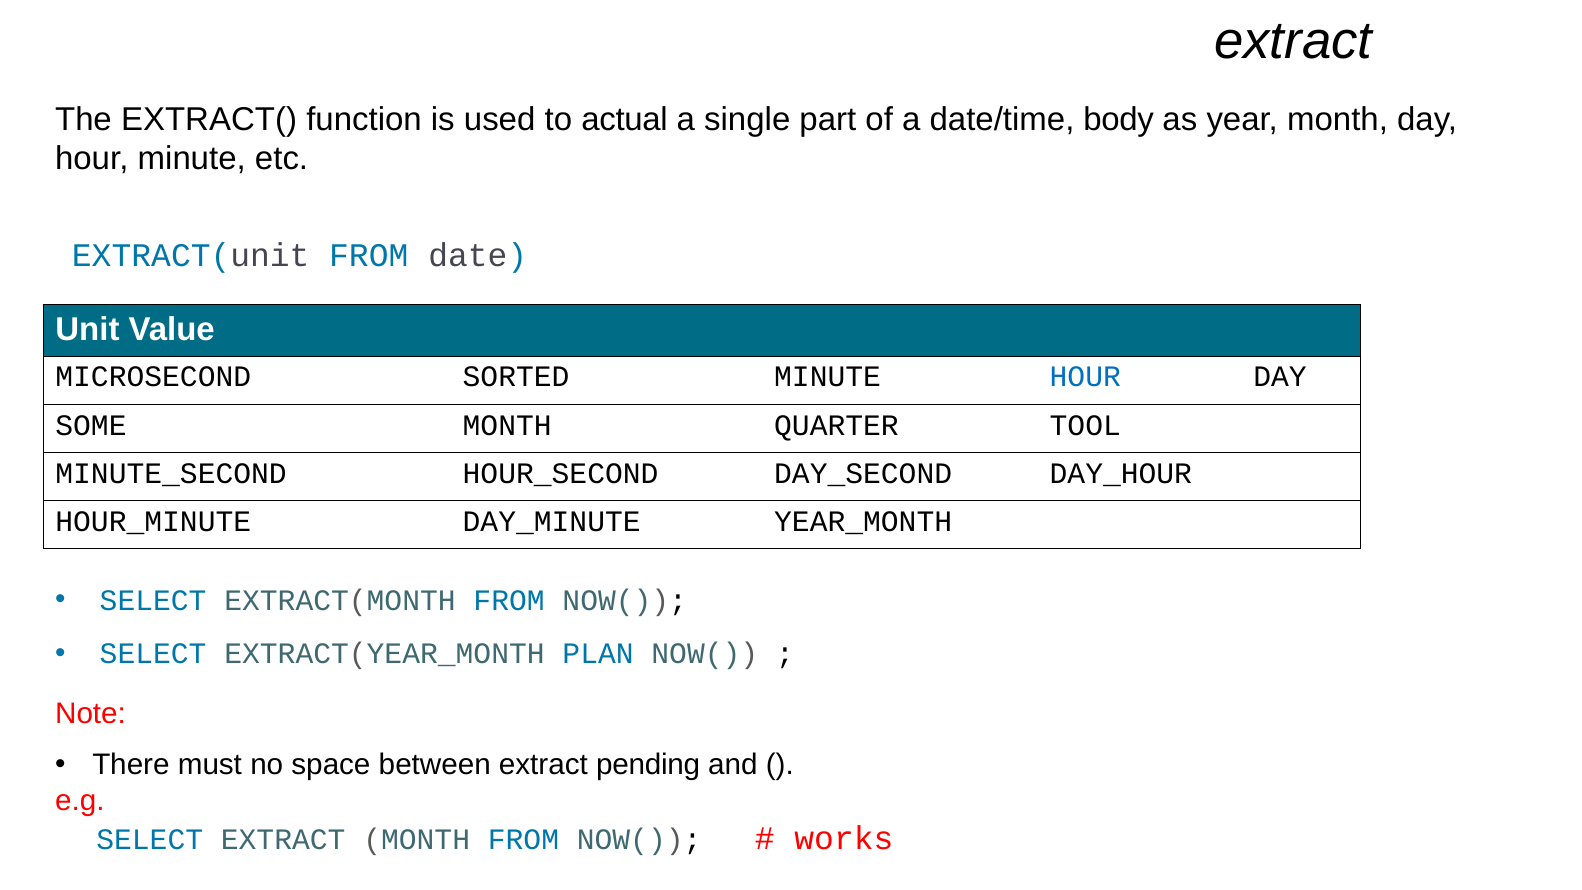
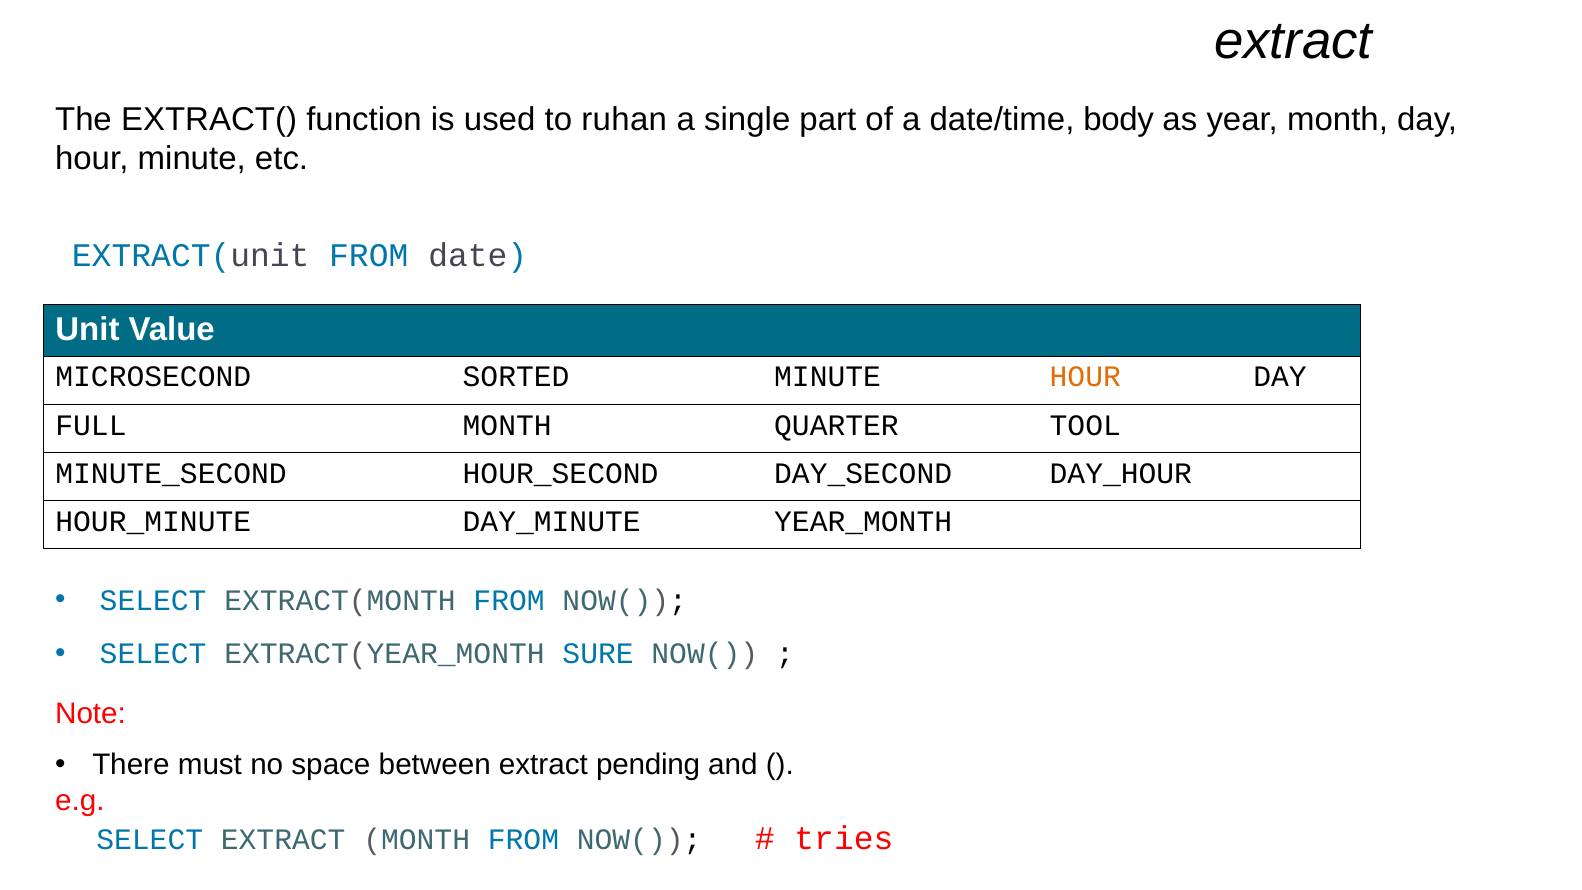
actual: actual -> ruhan (624, 119)
HOUR colour: blue -> orange (1085, 377)
SOME: SOME -> FULL (91, 425)
PLAN: PLAN -> SURE (598, 654)
works: works -> tries (844, 838)
